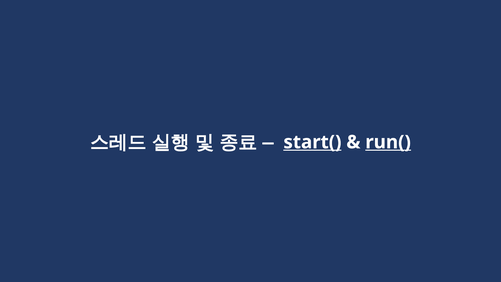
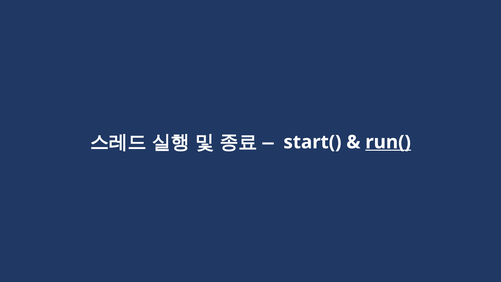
start( underline: present -> none (312, 142)
